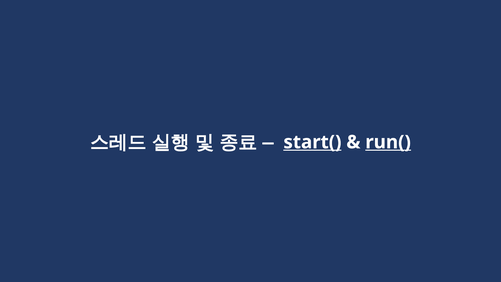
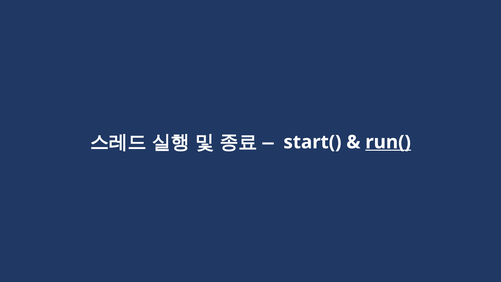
start( underline: present -> none (312, 142)
